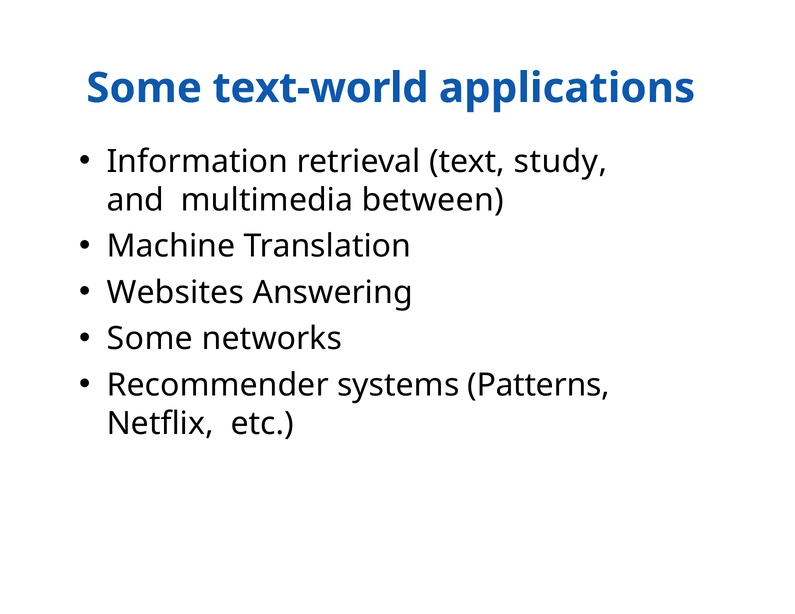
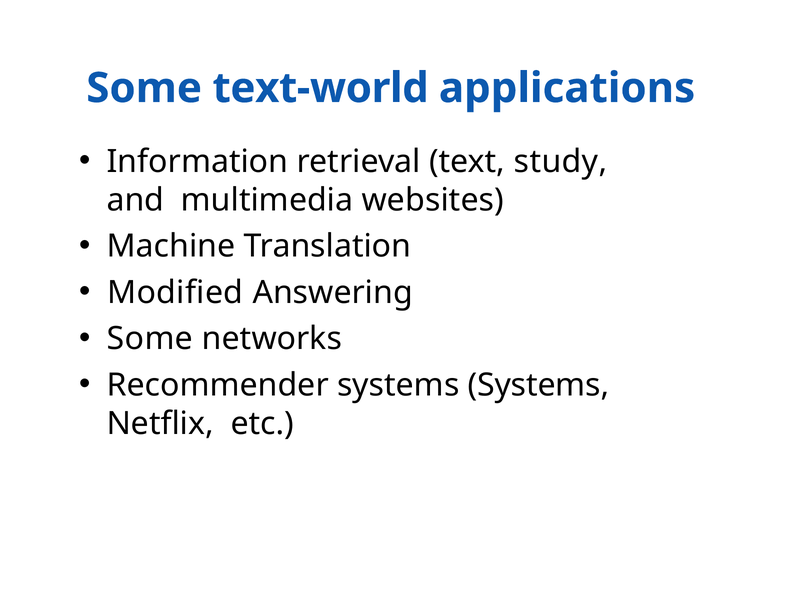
between: between -> websites (433, 200)
Websites: Websites -> Modified (175, 293)
systems Patterns: Patterns -> Systems (538, 385)
